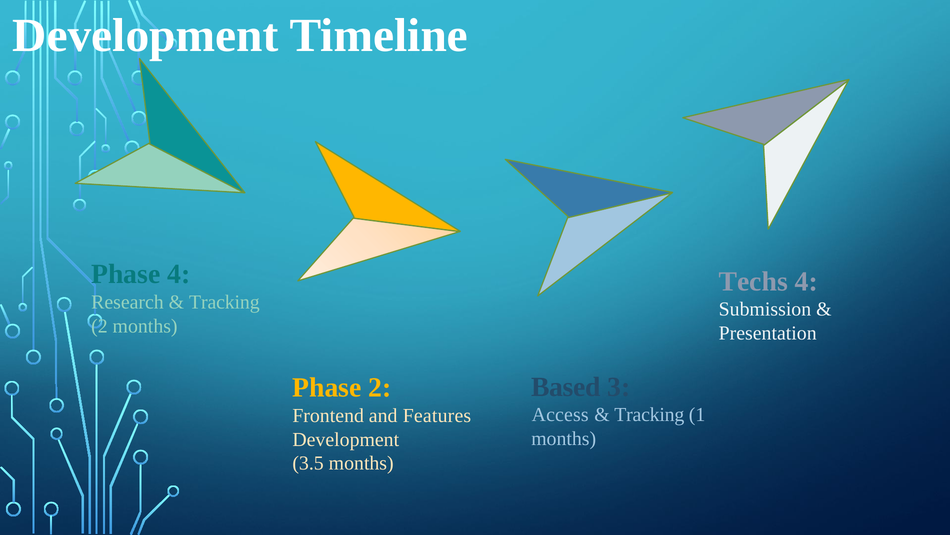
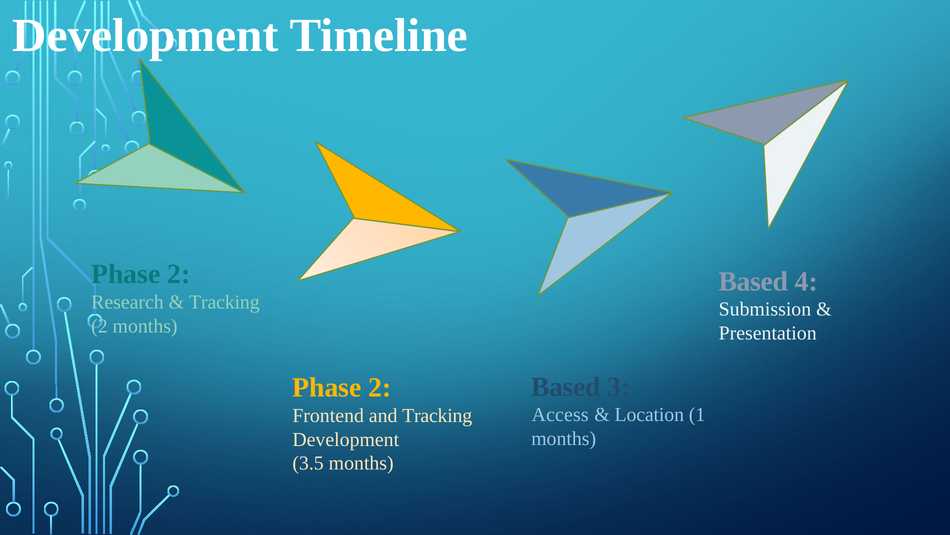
4: 4 -> 2 (179, 274)
Techs: Techs -> Based (753, 281)
Tracking: Tracking -> Location (649, 414)
and Features: Features -> Tracking (437, 415)
